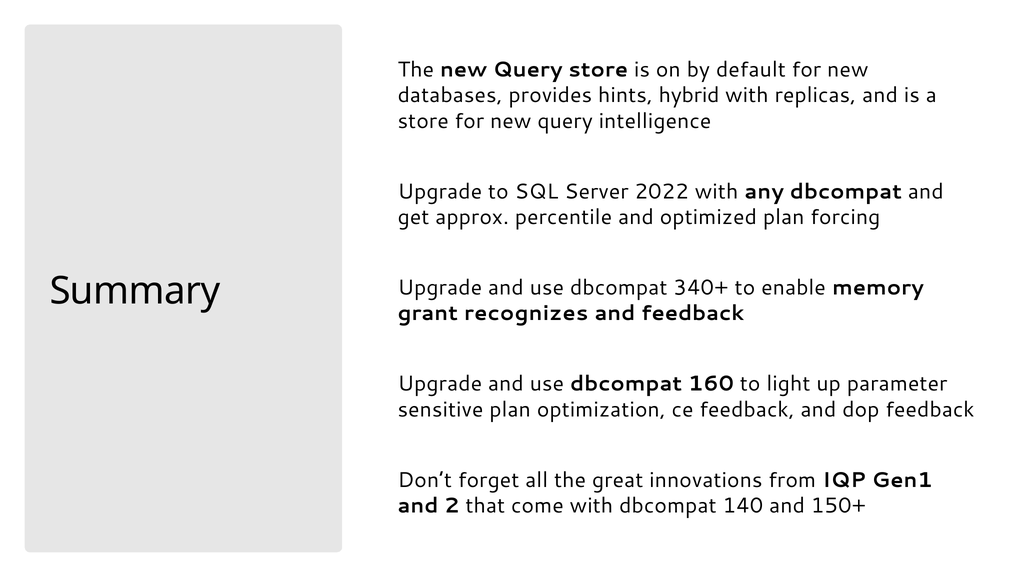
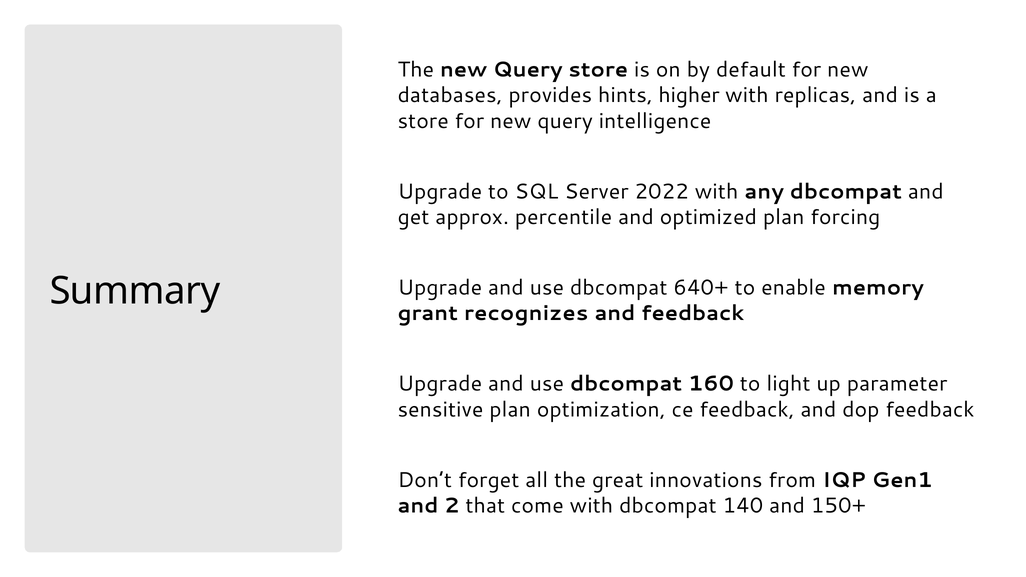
hybrid: hybrid -> higher (689, 95)
340+: 340+ -> 640+ (701, 288)
